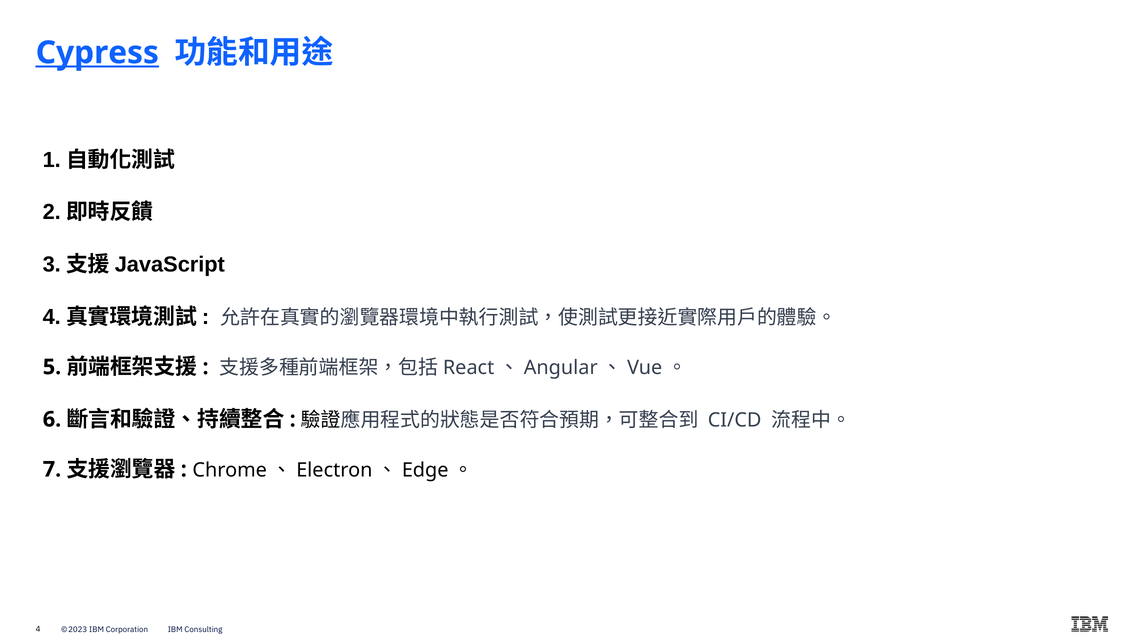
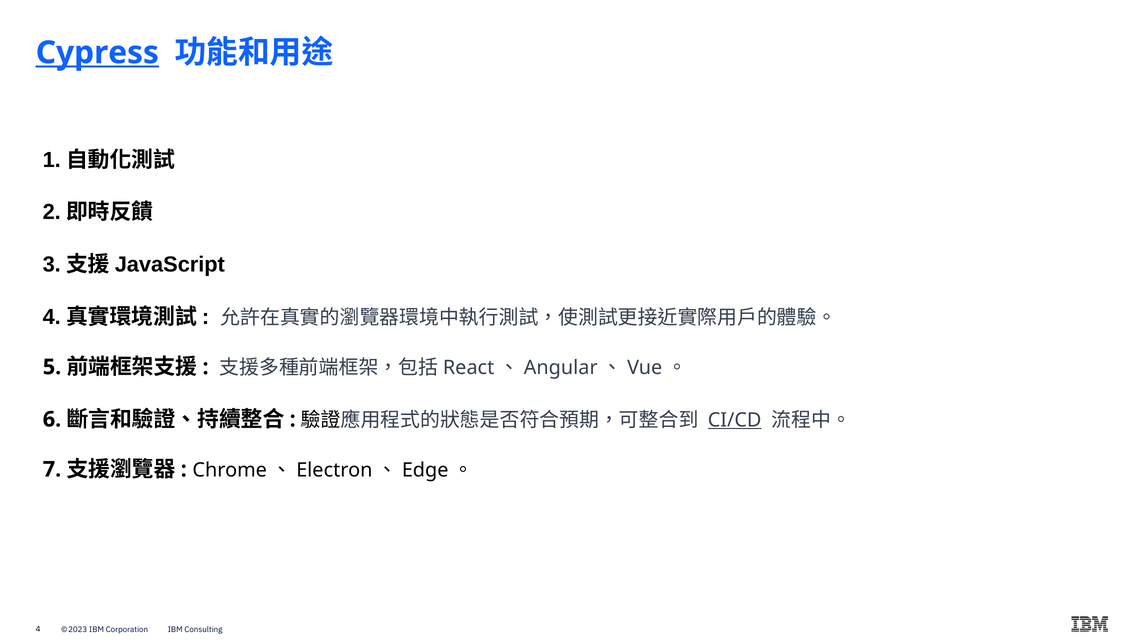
CI/CD underline: none -> present (735, 420)
